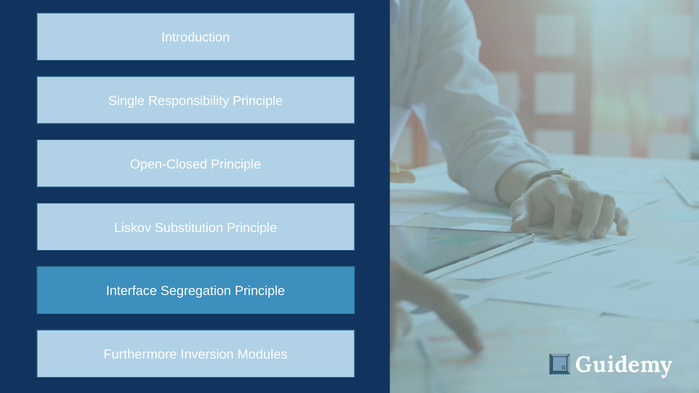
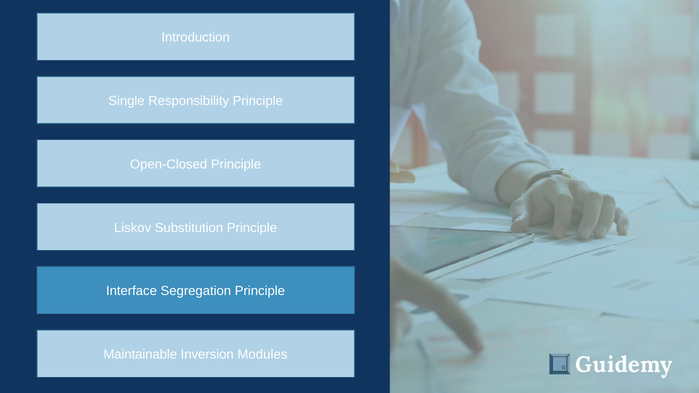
Furthermore: Furthermore -> Maintainable (140, 355)
